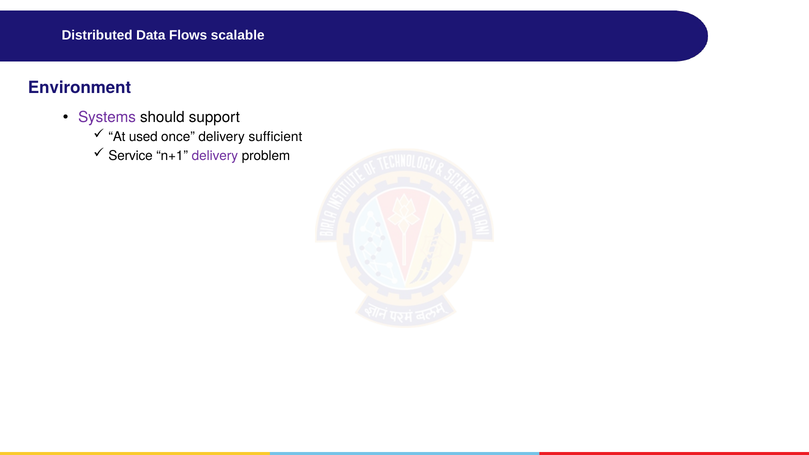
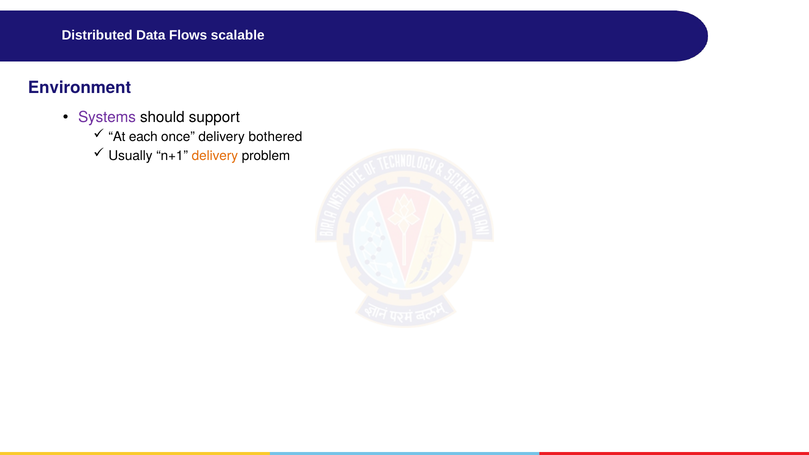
used: used -> each (143, 137)
sufficient: sufficient -> bothered (275, 137)
Service: Service -> Usually (131, 156)
delivery colour: purple -> orange (215, 156)
